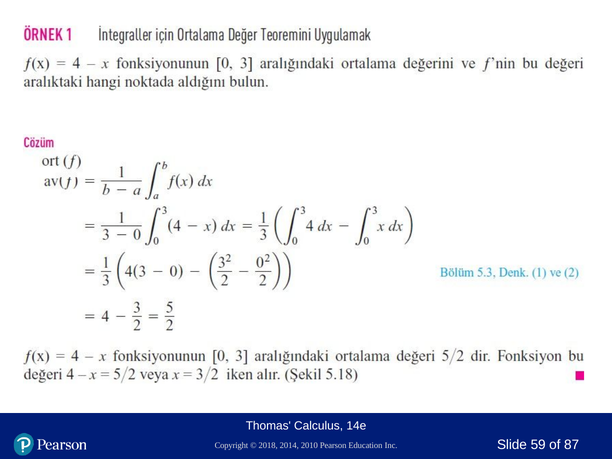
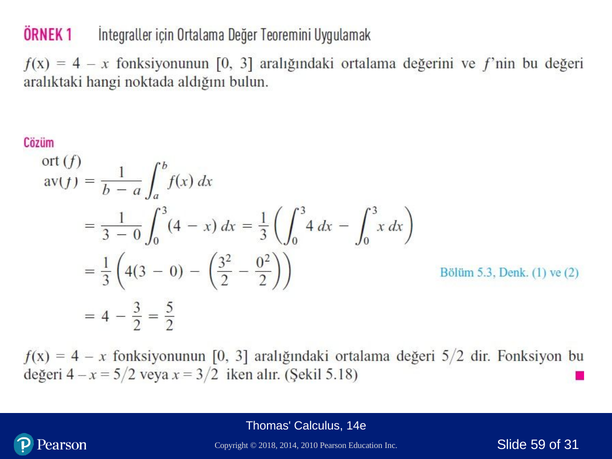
87: 87 -> 31 (572, 445)
